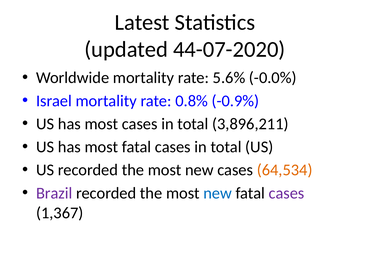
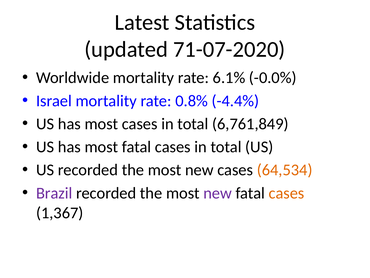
44-07-2020: 44-07-2020 -> 71-07-2020 (229, 49)
5.6%: 5.6% -> 6.1% (229, 78)
-0.9%: -0.9% -> -4.4% (235, 101)
3,896,211: 3,896,211 -> 6,761,849 (250, 124)
new colour: blue -> purple (218, 193)
cases colour: purple -> orange (287, 193)
